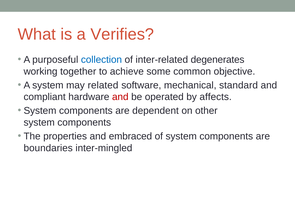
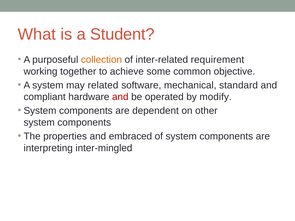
Verifies: Verifies -> Student (122, 34)
collection colour: blue -> orange (101, 60)
degenerates: degenerates -> requirement (217, 60)
affects: affects -> modify (216, 97)
boundaries: boundaries -> interpreting (48, 148)
